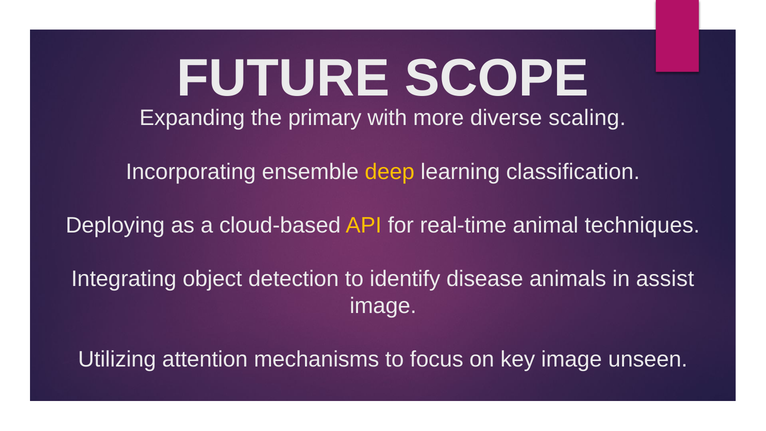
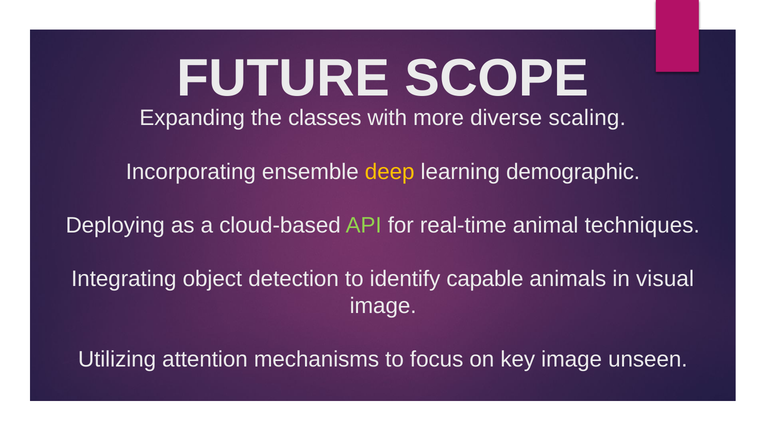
primary: primary -> classes (325, 118)
classification: classification -> demographic (573, 172)
API colour: yellow -> light green (364, 225)
disease: disease -> capable (485, 279)
assist: assist -> visual (665, 279)
